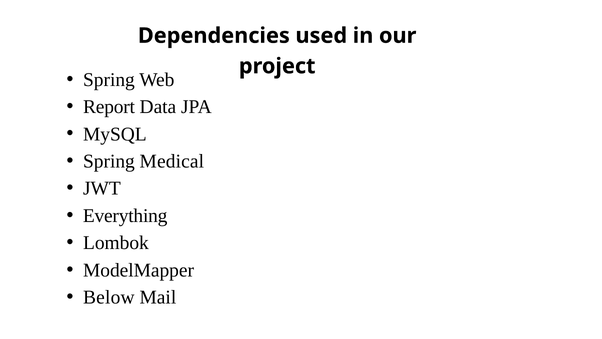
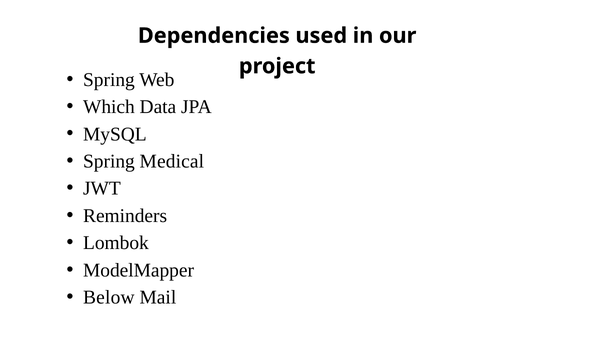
Report: Report -> Which (109, 107)
Everything: Everything -> Reminders (125, 216)
